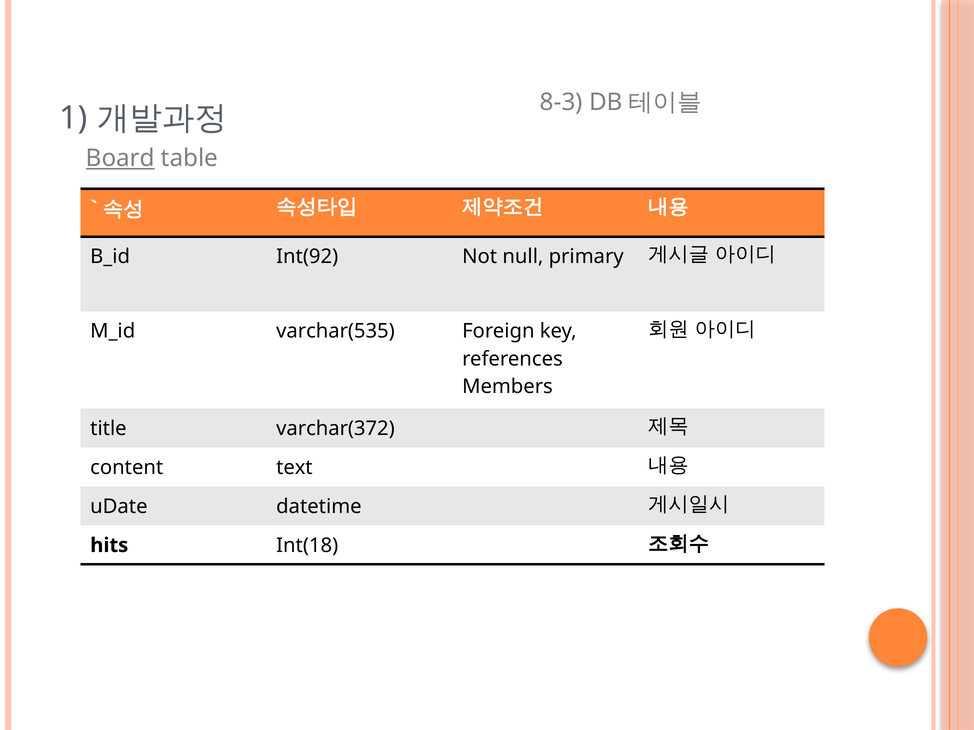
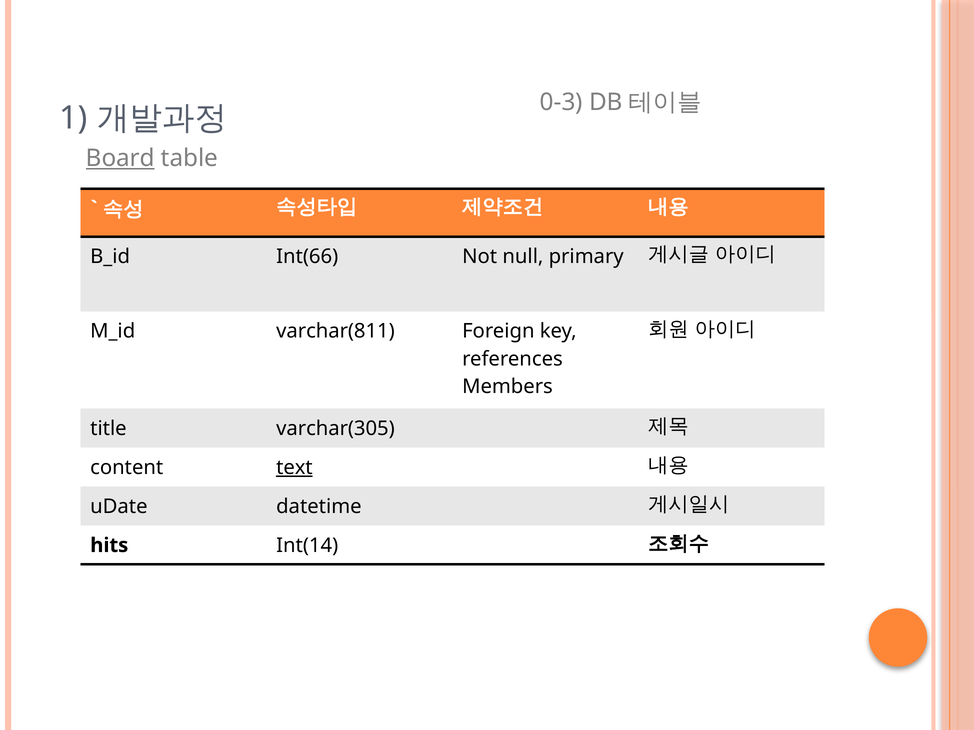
8-3: 8-3 -> 0-3 (561, 102)
Int(92: Int(92 -> Int(66 (307, 257)
varchar(535: varchar(535 -> varchar(811 (335, 331)
varchar(372: varchar(372 -> varchar(305 (335, 429)
text underline: none -> present (294, 468)
Int(18: Int(18 -> Int(14 (307, 546)
